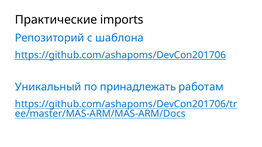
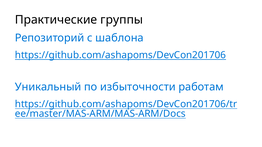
imports: imports -> группы (122, 20)
принадлежать: принадлежать -> избыточности (138, 87)
